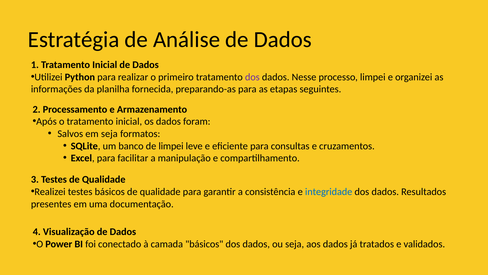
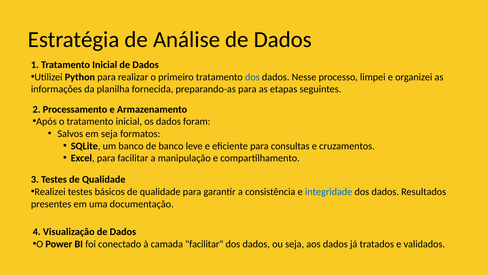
dos colour: purple -> blue (252, 77)
de limpei: limpei -> banco (171, 146)
camada básicos: básicos -> facilitar (204, 244)
